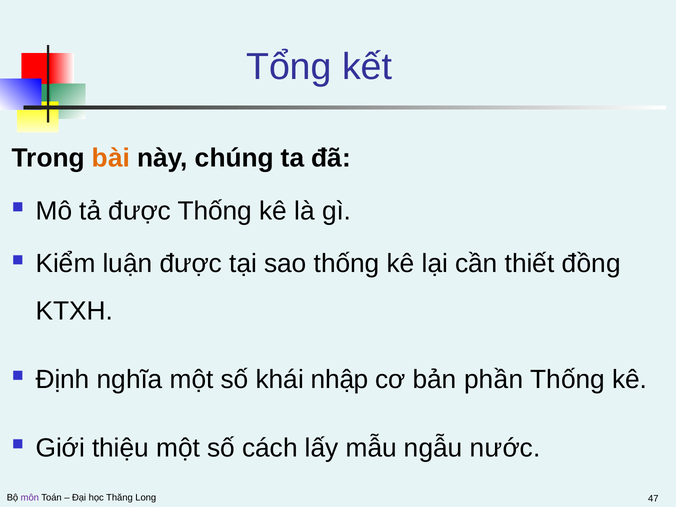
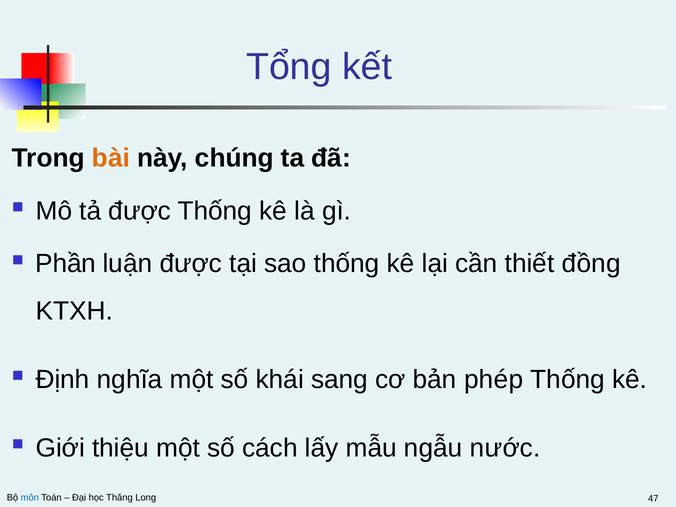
Kiểm: Kiểm -> Phần (66, 264)
nhập: nhập -> sang (340, 379)
phần: phần -> phép (494, 379)
môn colour: purple -> blue (30, 498)
